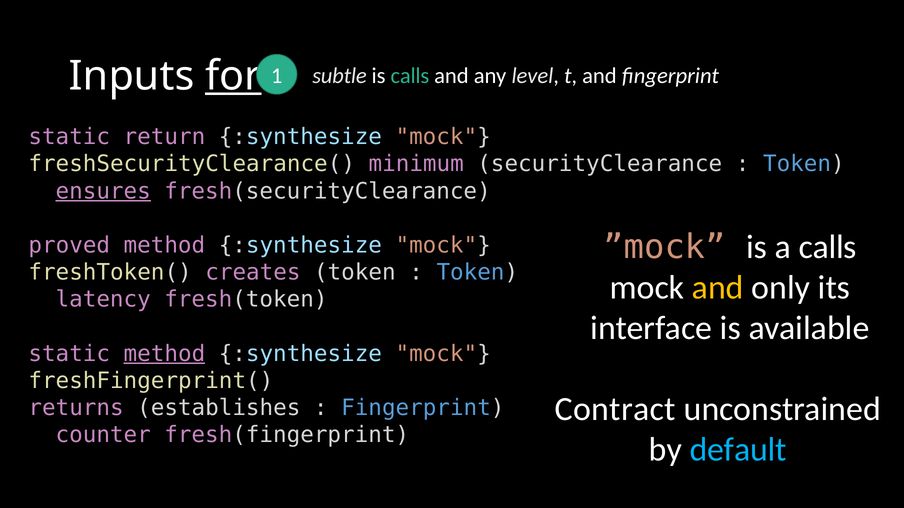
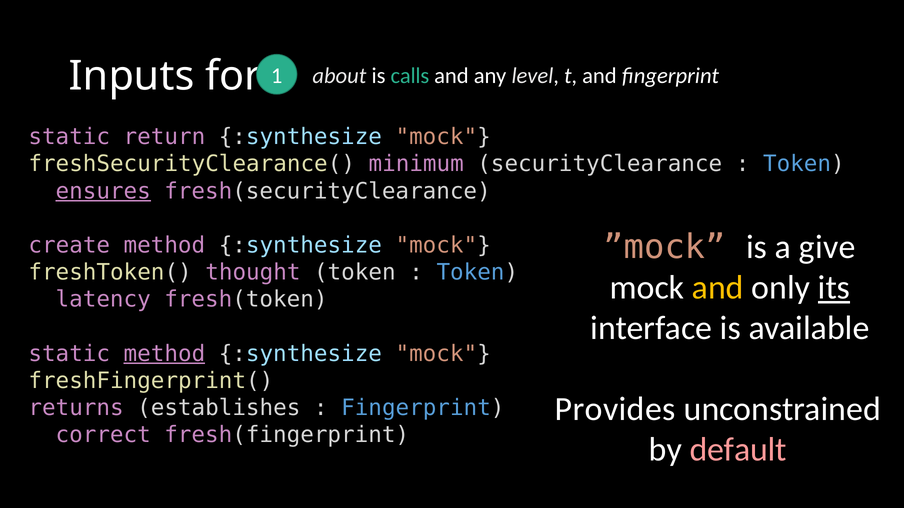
for underline: present -> none (233, 76)
subtle: subtle -> about (339, 76)
a calls: calls -> give (827, 247)
proved: proved -> create (69, 246)
creates: creates -> thought (253, 273)
its underline: none -> present (834, 288)
Contract: Contract -> Provides (615, 409)
counter: counter -> correct (103, 435)
default colour: light blue -> pink (738, 450)
